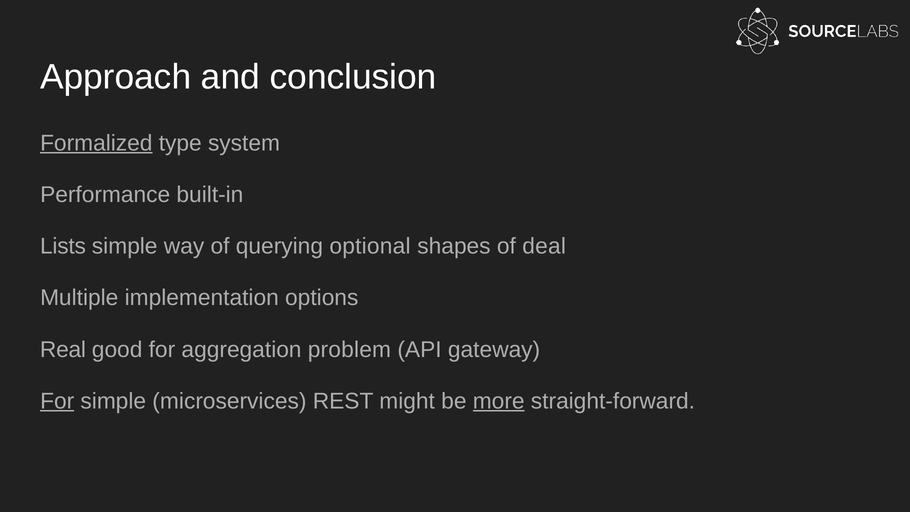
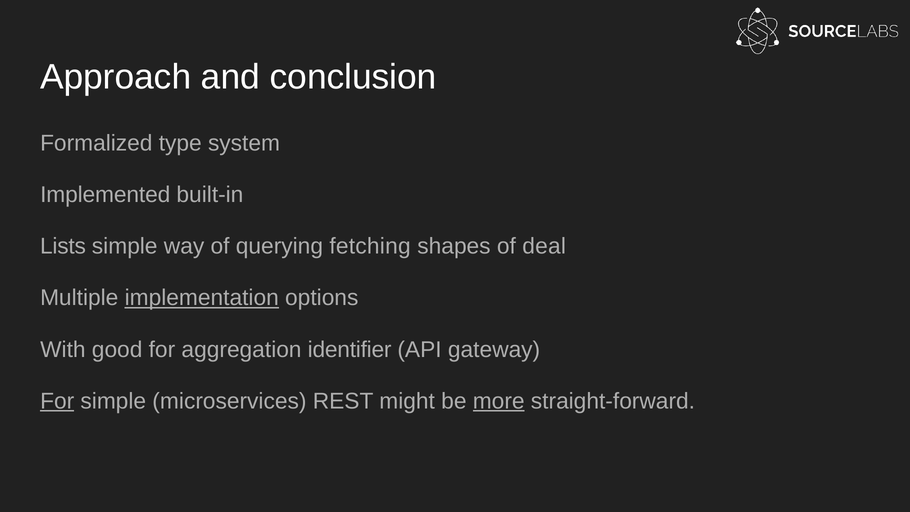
Formalized underline: present -> none (96, 143)
Performance: Performance -> Implemented (105, 195)
optional: optional -> fetching (370, 246)
implementation underline: none -> present (202, 298)
Real: Real -> With (63, 349)
problem: problem -> identifier (350, 349)
